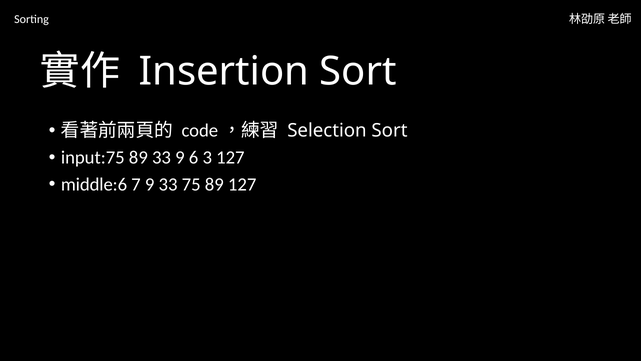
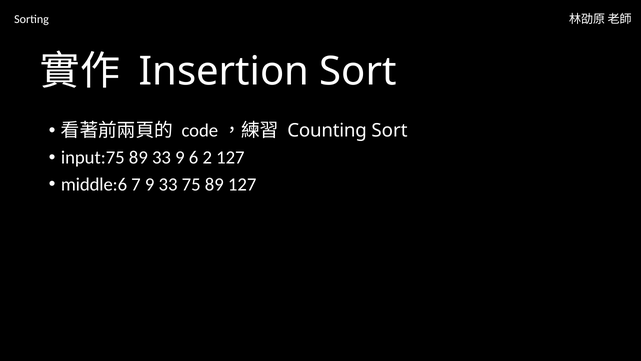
Selection: Selection -> Counting (327, 131)
3: 3 -> 2 (207, 157)
